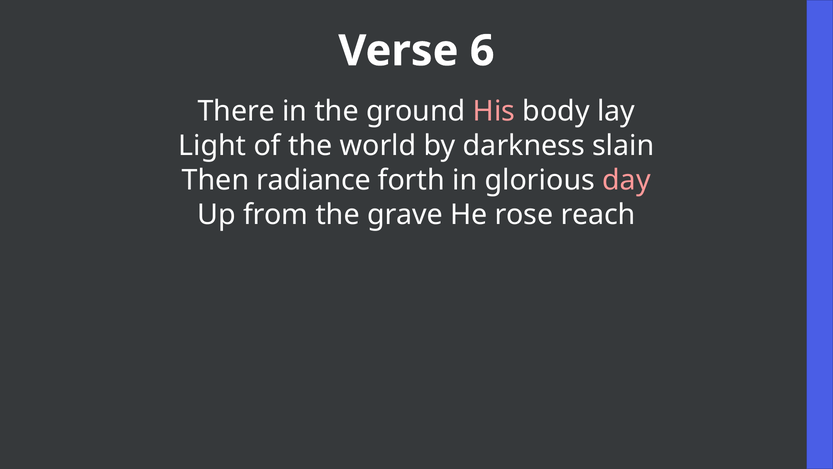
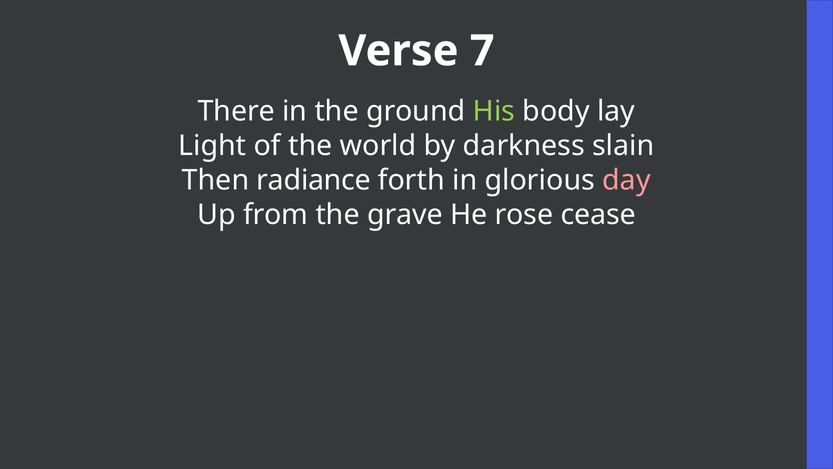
6: 6 -> 7 (482, 51)
His colour: pink -> light green (494, 111)
reach: reach -> cease (598, 214)
